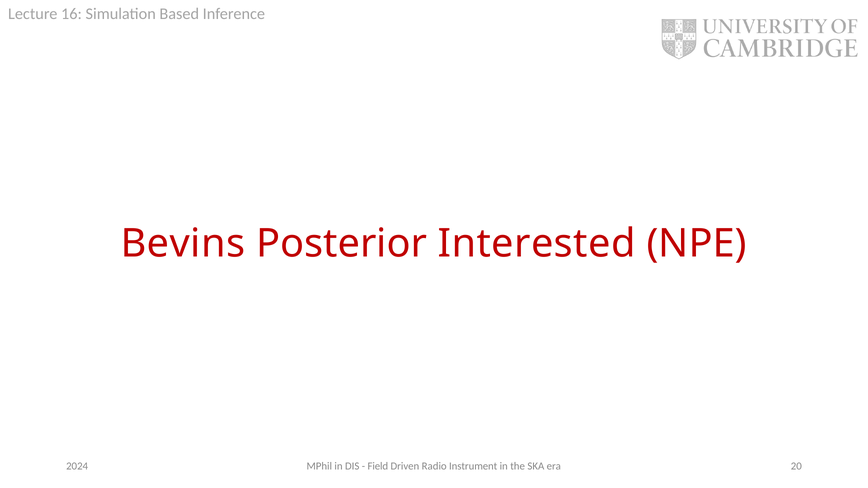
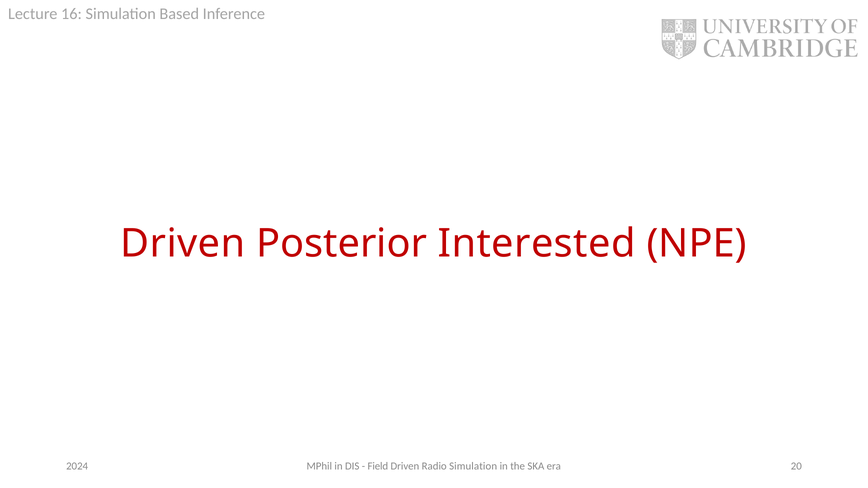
Bevins: Bevins -> Driven (183, 244)
Radio Instrument: Instrument -> Simulation (473, 466)
